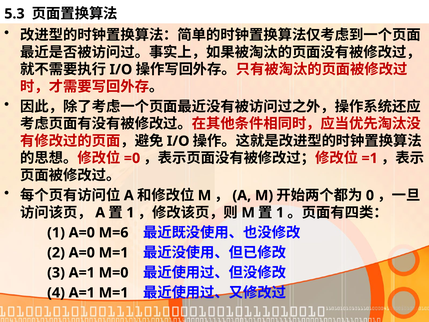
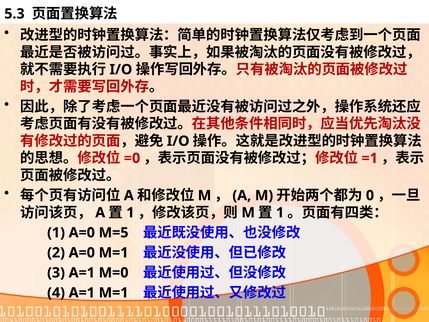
M=6: M=6 -> M=5 (114, 232)
